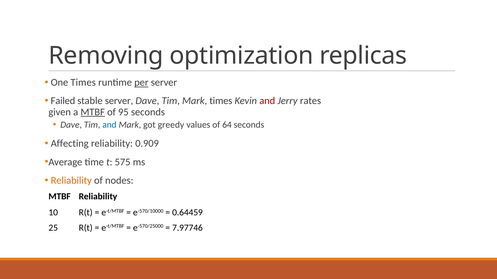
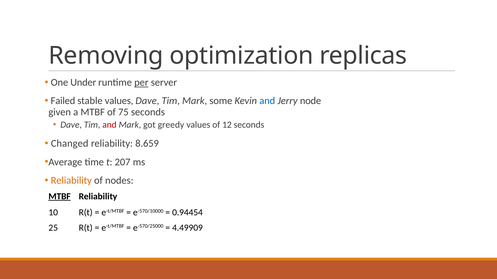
One Times: Times -> Under (83, 83)
stable server: server -> values (119, 101)
Mark times: times -> some (221, 101)
and colour: red -> blue (267, 101)
rates: rates -> node (311, 101)
MTBF underline: present -> none (93, 112)
95: 95 -> 75 (123, 112)
and colour: blue -> red (109, 125)
64: 64 -> 12 (227, 125)
Affecting: Affecting -> Changed (70, 144)
0.909: 0.909 -> 8.659 (147, 144)
575: 575 -> 207 (123, 162)
MTBF underline: none -> present (60, 197)
0.64459: 0.64459 -> 0.94454 (187, 213)
7.97746: 7.97746 -> 4.49909 (187, 228)
